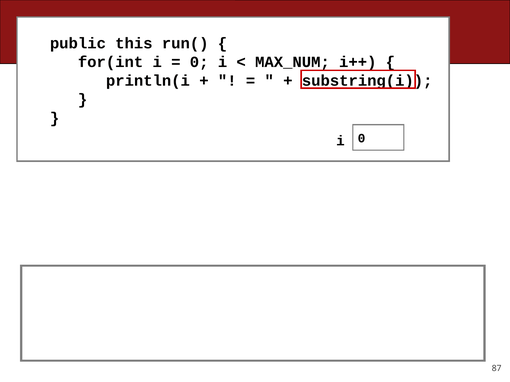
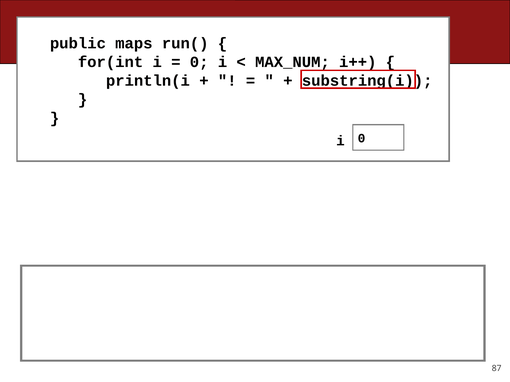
this: this -> maps (134, 44)
